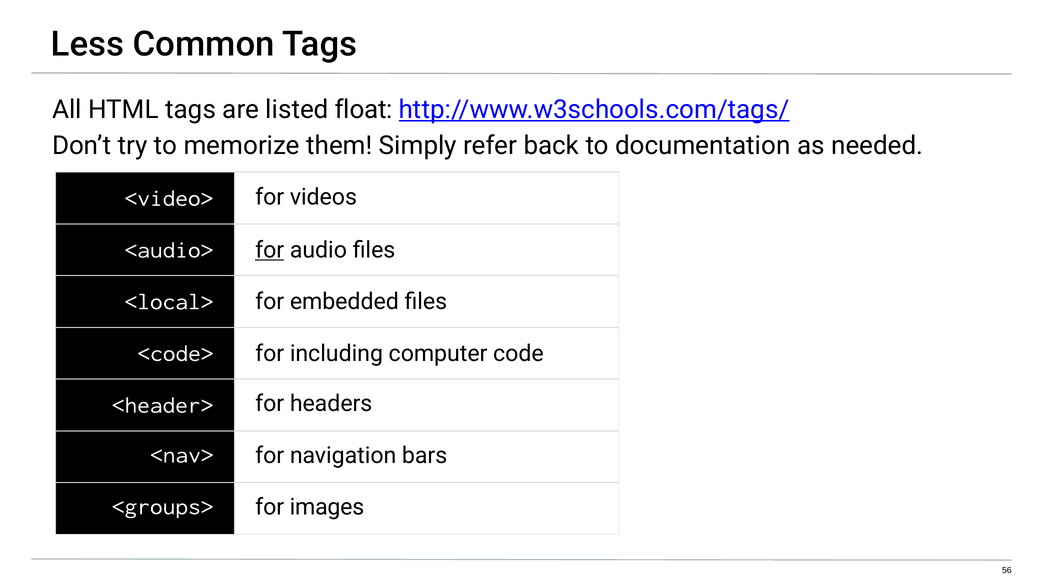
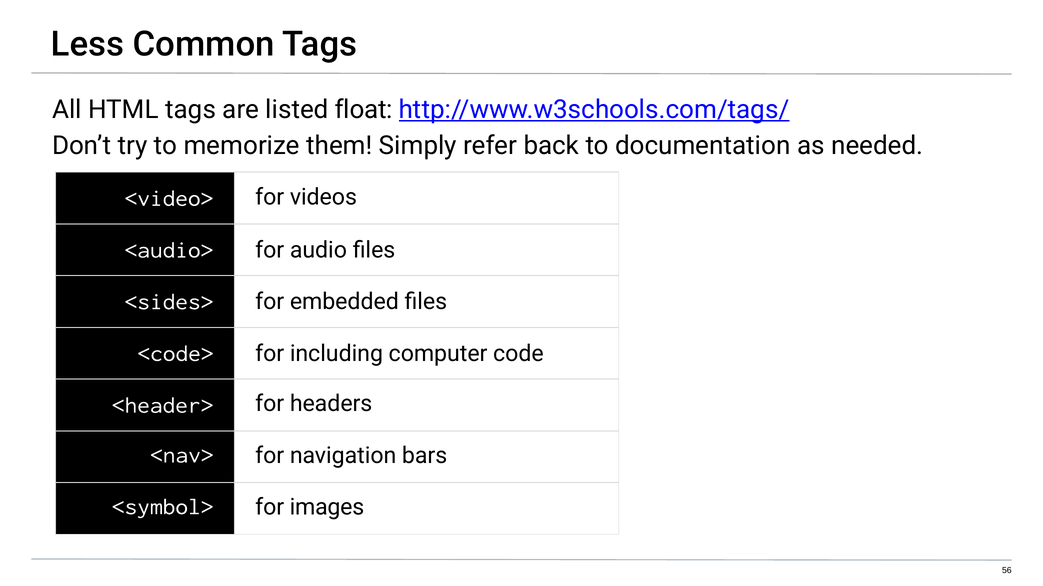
for underline: present -> none (270, 250)
<local>: <local> -> <sides> (169, 302)
<groups>: <groups> -> <symbol> (163, 507)
